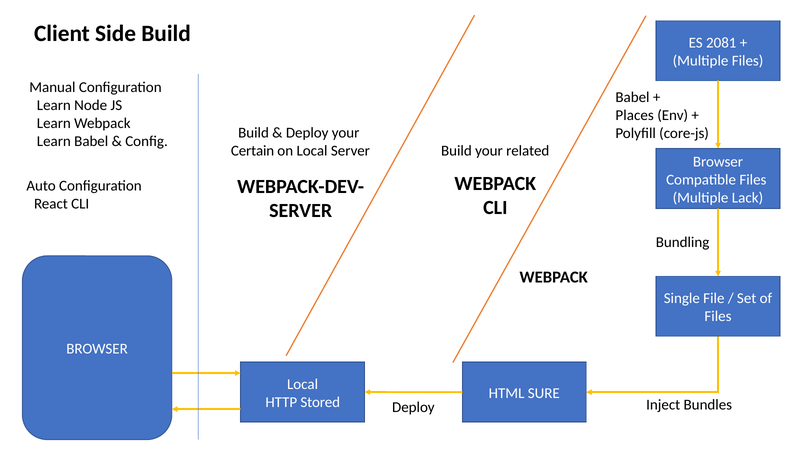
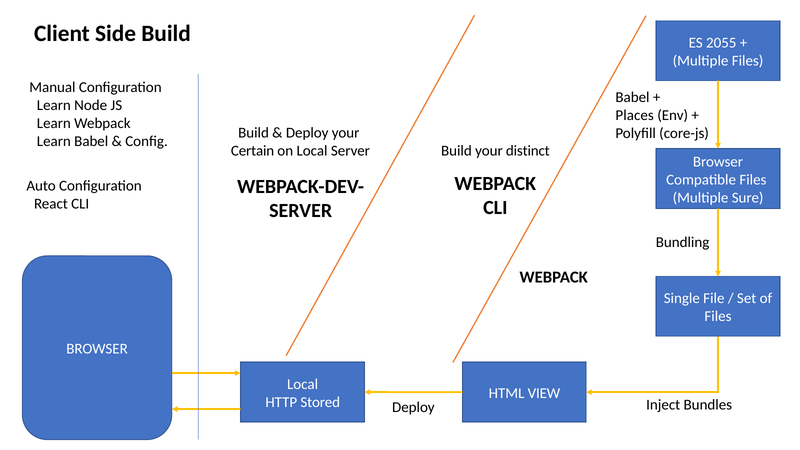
2081: 2081 -> 2055 (721, 43)
related: related -> distinct (528, 151)
Lack: Lack -> Sure (748, 198)
SURE: SURE -> VIEW (544, 393)
